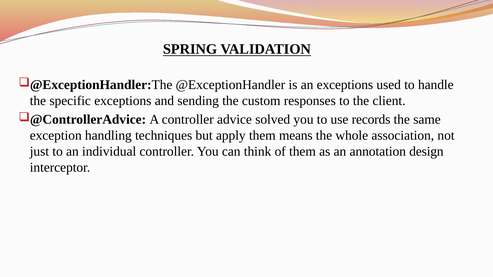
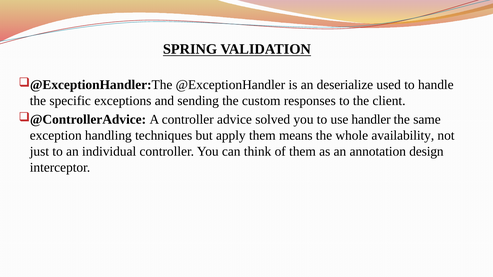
an exceptions: exceptions -> deserialize (345, 85)
records: records -> handler (371, 120)
association: association -> availability (403, 136)
